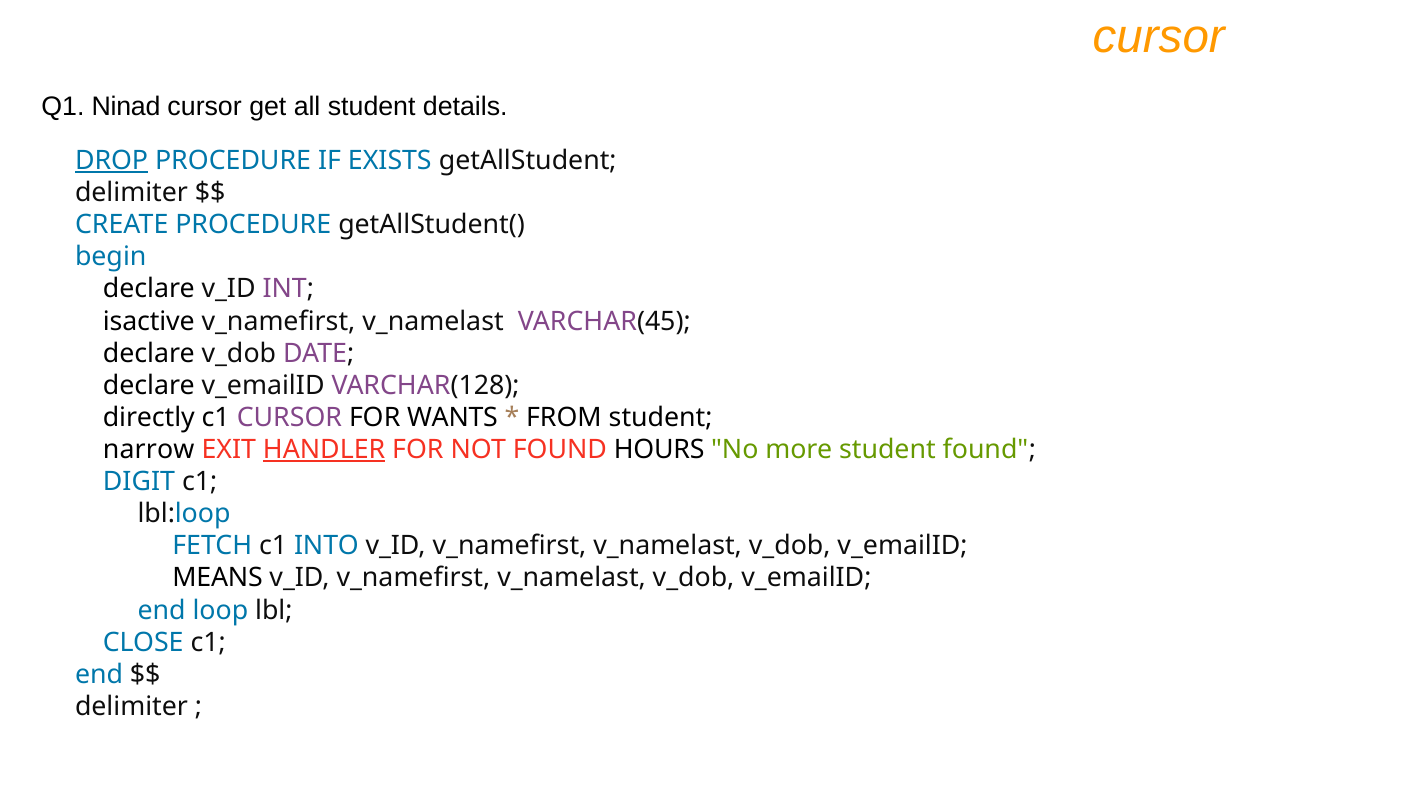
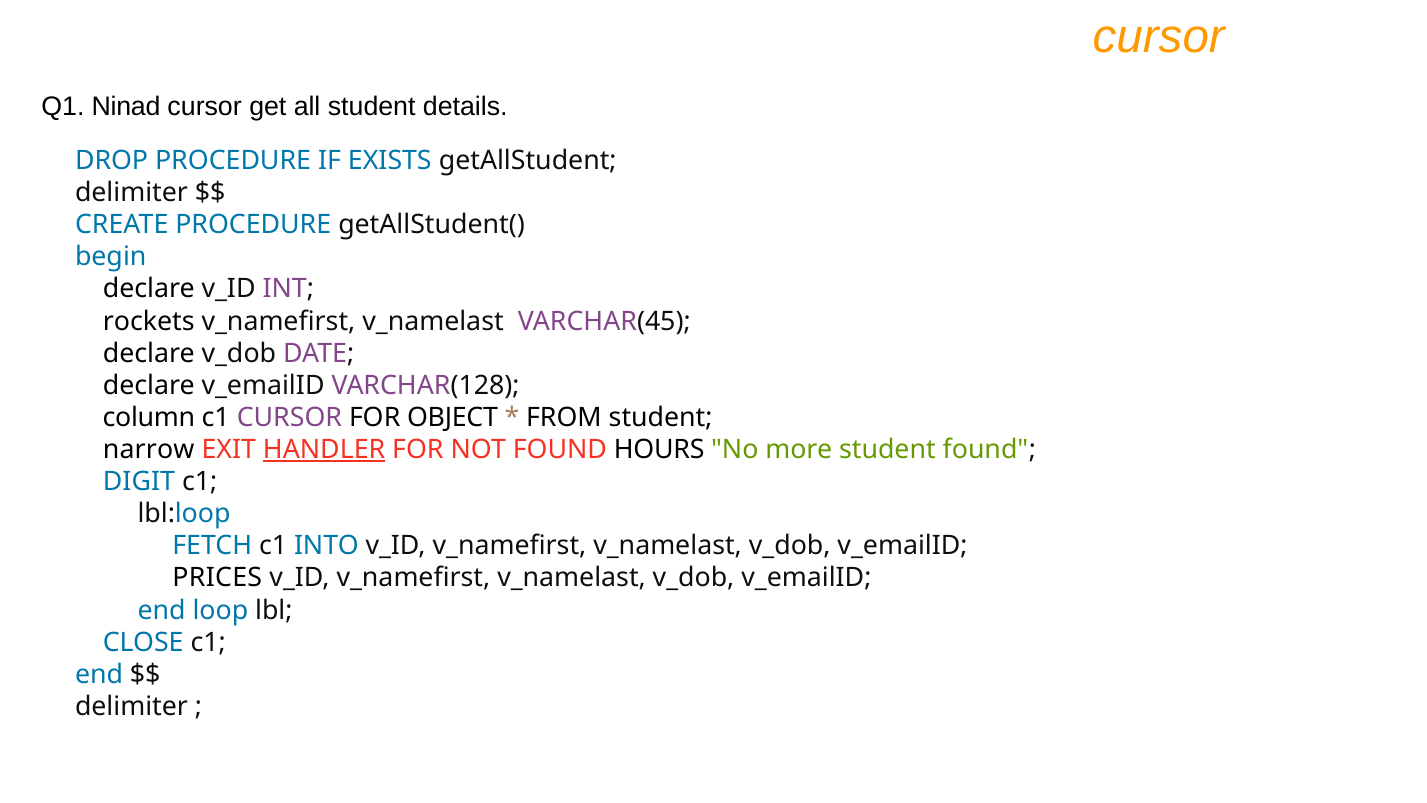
DROP underline: present -> none (112, 161)
isactive: isactive -> rockets (149, 321)
directly: directly -> column (149, 417)
WANTS: WANTS -> OBJECT (452, 417)
MEANS: MEANS -> PRICES (217, 578)
